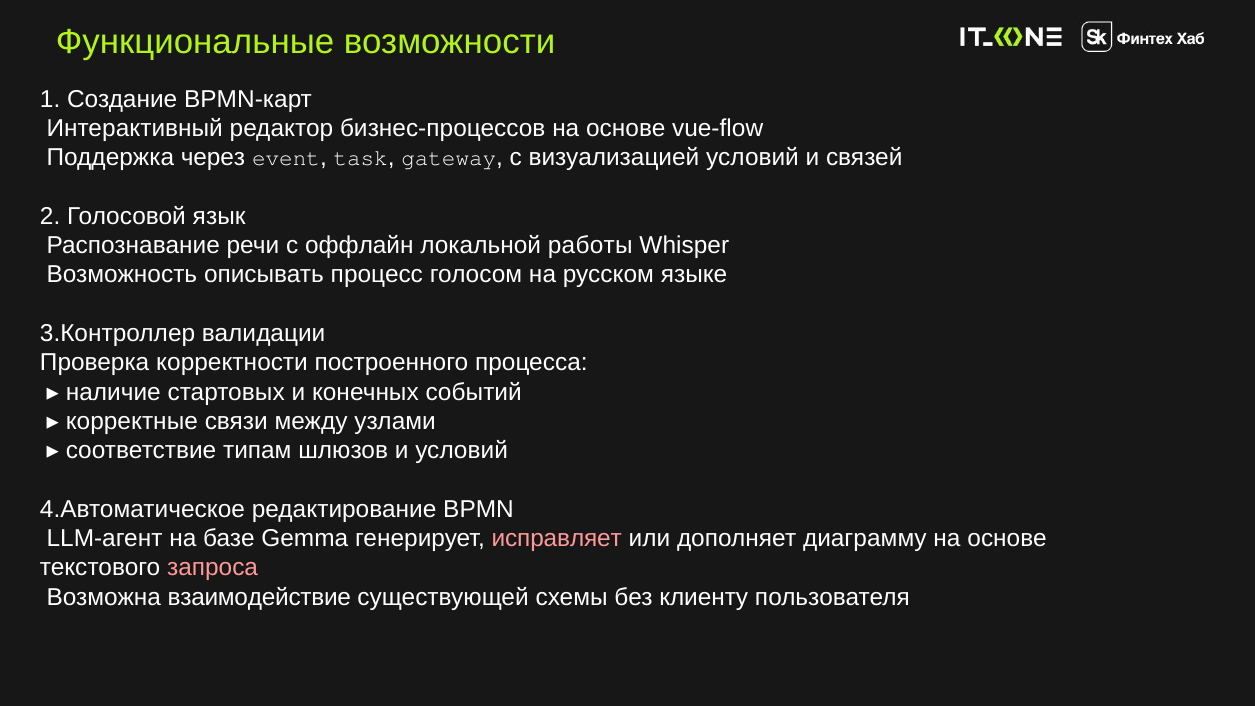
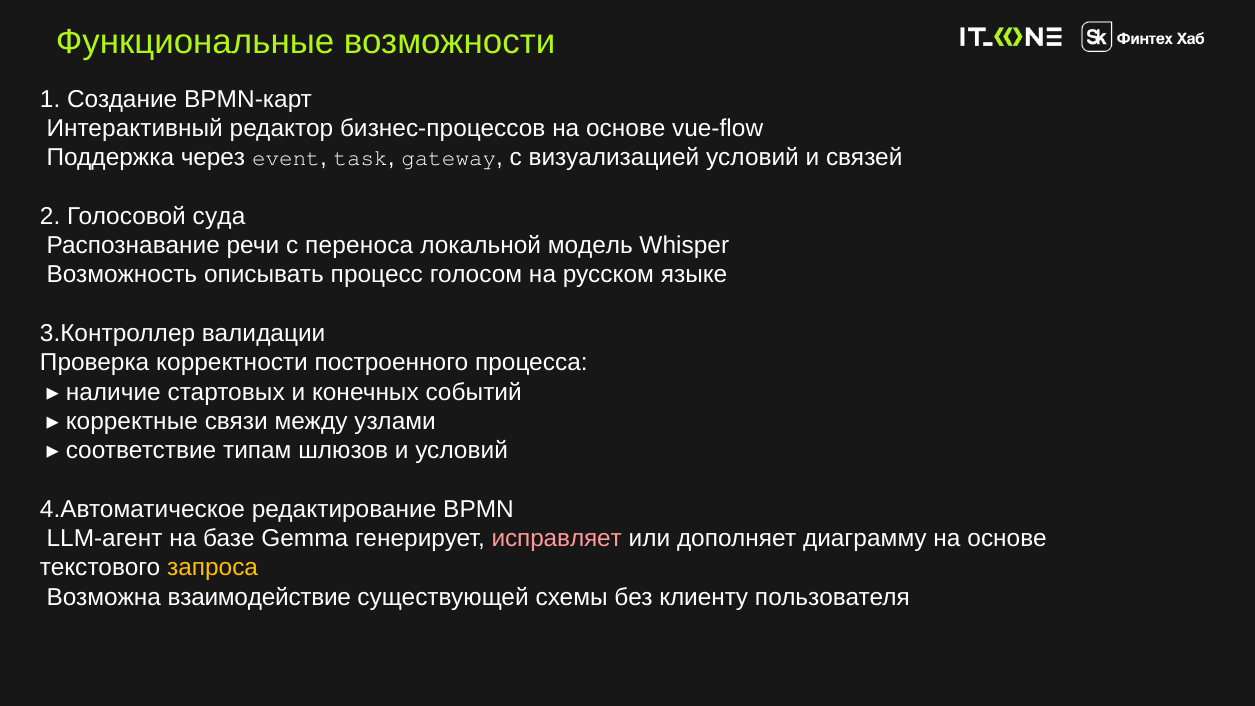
язык: язык -> суда (219, 216)
оффлайн: оффлайн -> переноса (359, 246)
работы: работы -> модель (590, 246)
запроса colour: pink -> yellow (213, 568)
